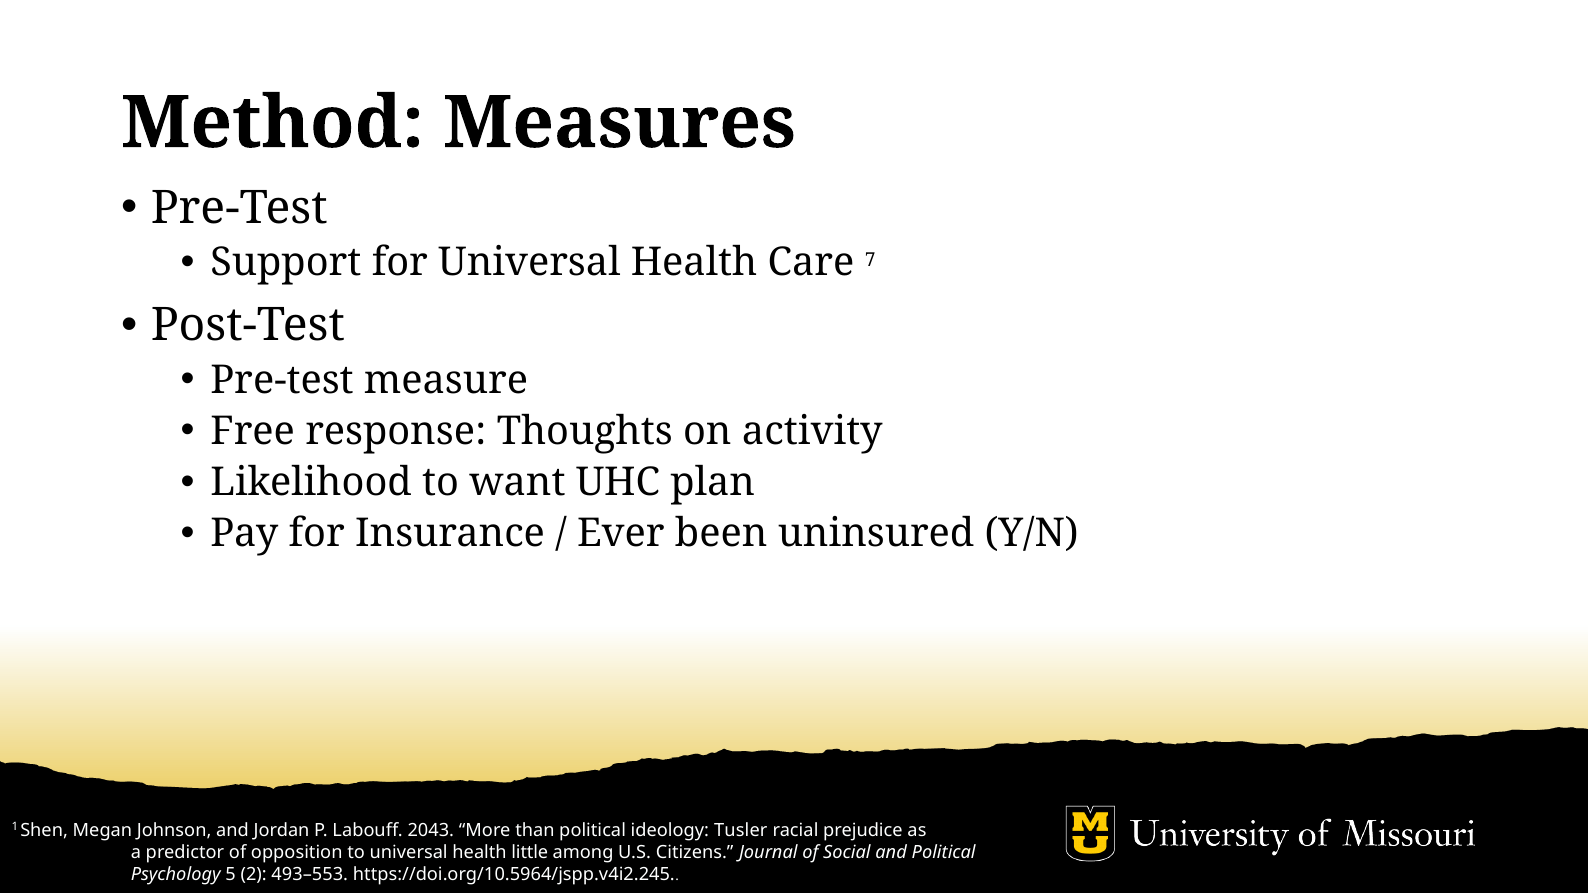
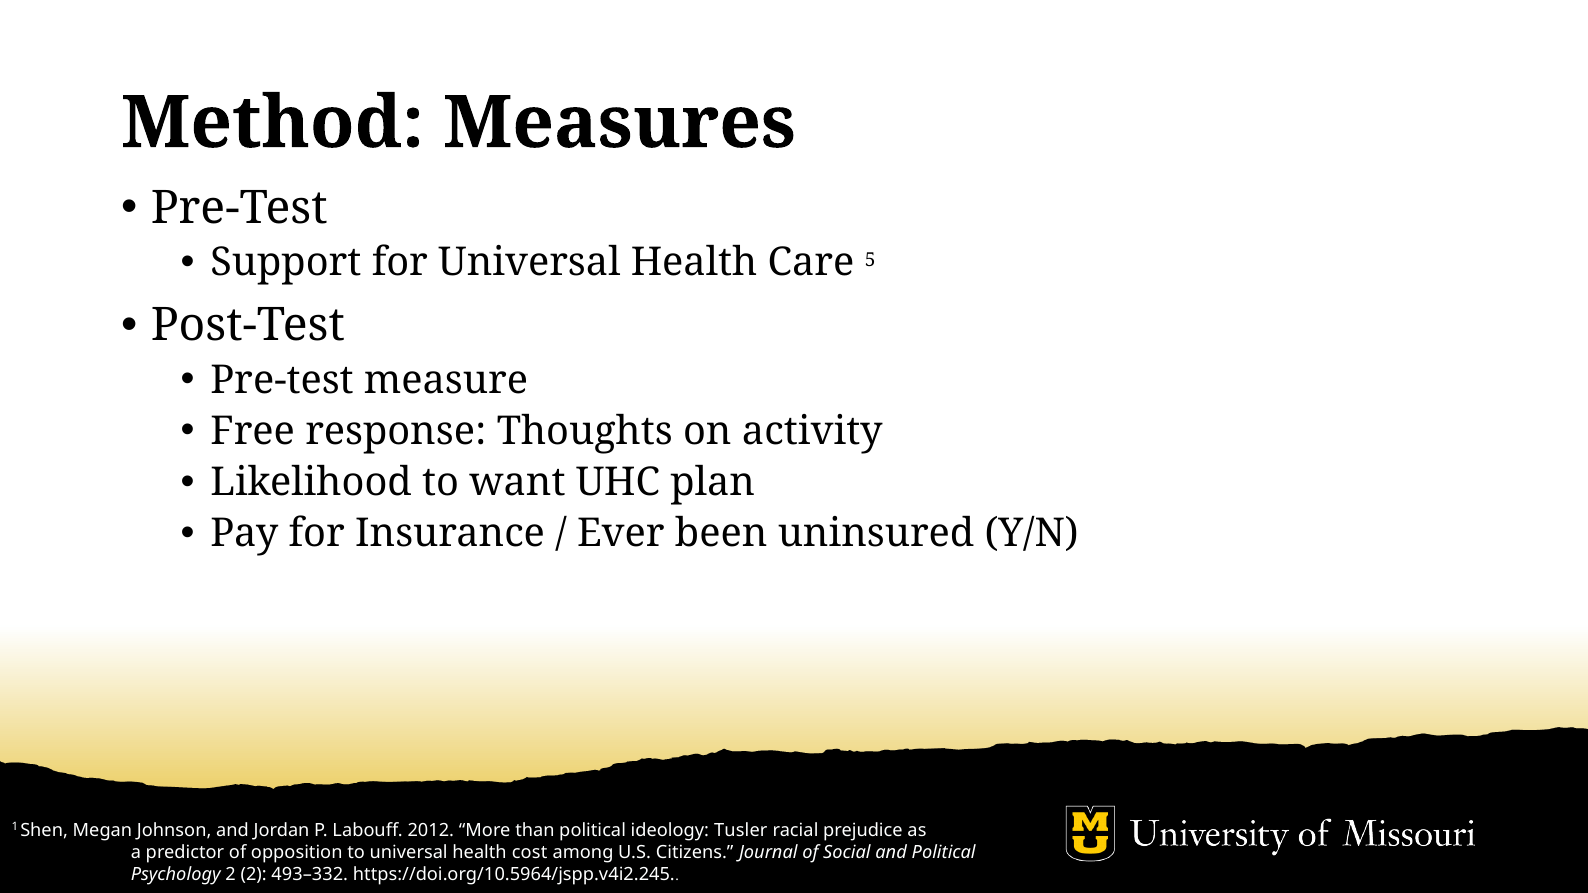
7: 7 -> 5 (870, 260)
2043: 2043 -> 2012 (431, 830)
little: little -> cost (530, 853)
Psychology 5: 5 -> 2 (231, 874)
493–553: 493–553 -> 493–332 (310, 874)
